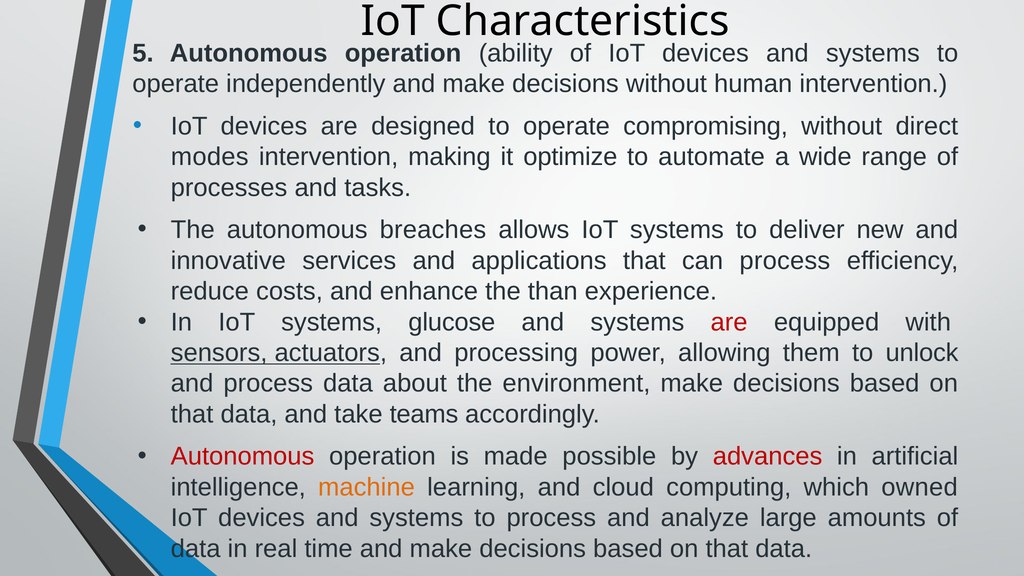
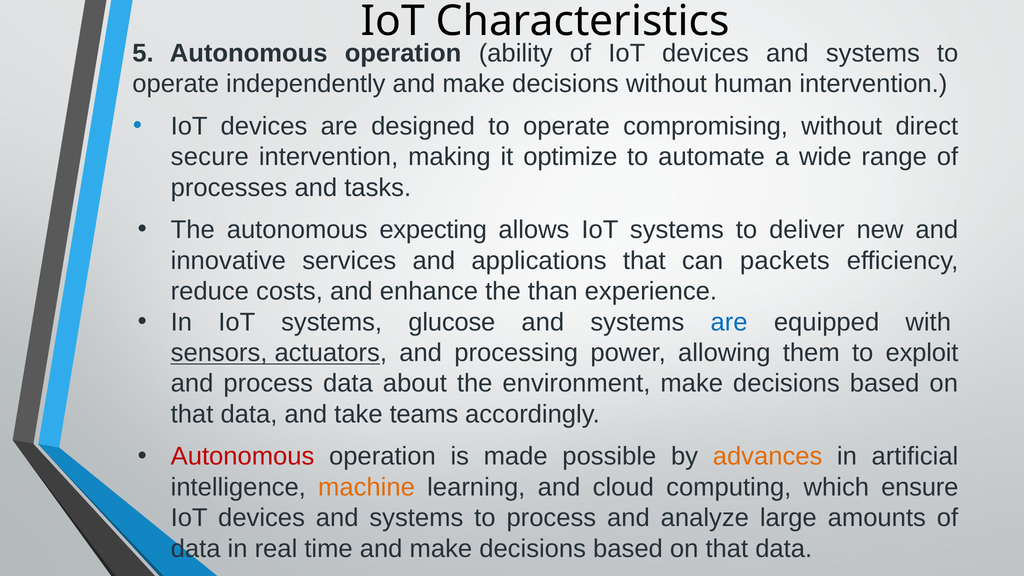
modes: modes -> secure (210, 157)
breaches: breaches -> expecting (433, 230)
can process: process -> packets (785, 261)
are colour: red -> blue (729, 322)
unlock: unlock -> exploit (922, 353)
advances colour: red -> orange (768, 456)
owned: owned -> ensure (920, 487)
